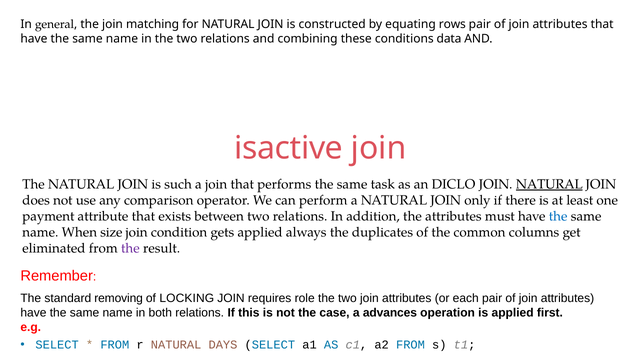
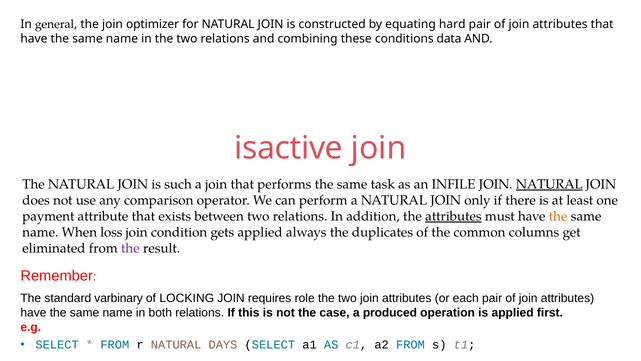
matching: matching -> optimizer (153, 24)
rows: rows -> hard (452, 24)
DICLO: DICLO -> INFILE (454, 184)
attributes underline: none -> present (453, 216)
the colour: blue -> orange (558, 216)
size: size -> loss (111, 232)
removing: removing -> varbinary (119, 298)
advances: advances -> produced (390, 312)
